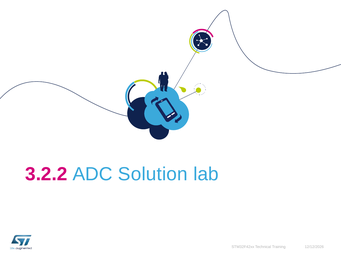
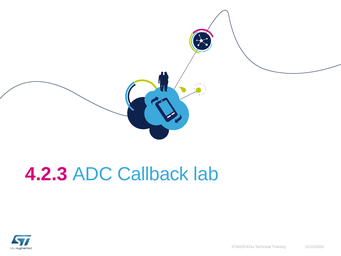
3.2.2: 3.2.2 -> 4.2.3 (46, 174)
Solution: Solution -> Callback (153, 174)
